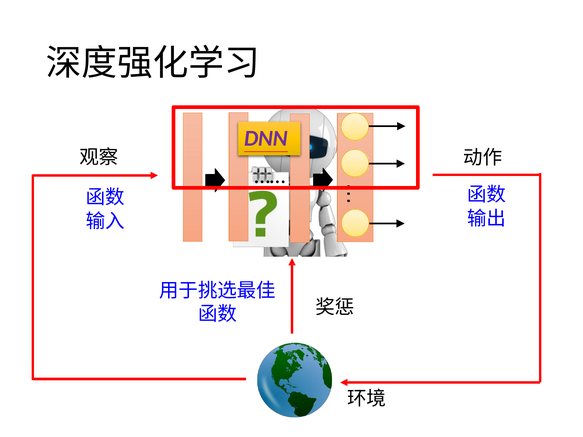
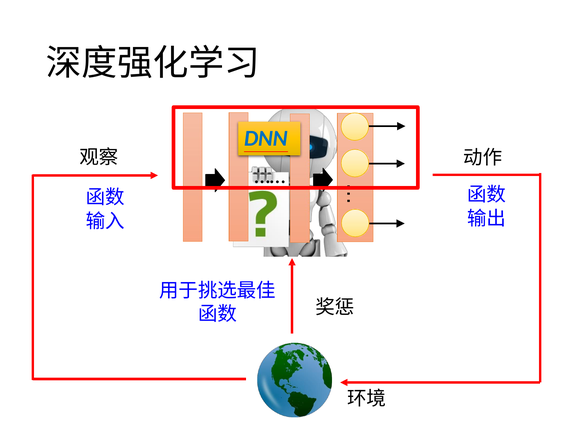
DNN colour: purple -> blue (266, 139)
